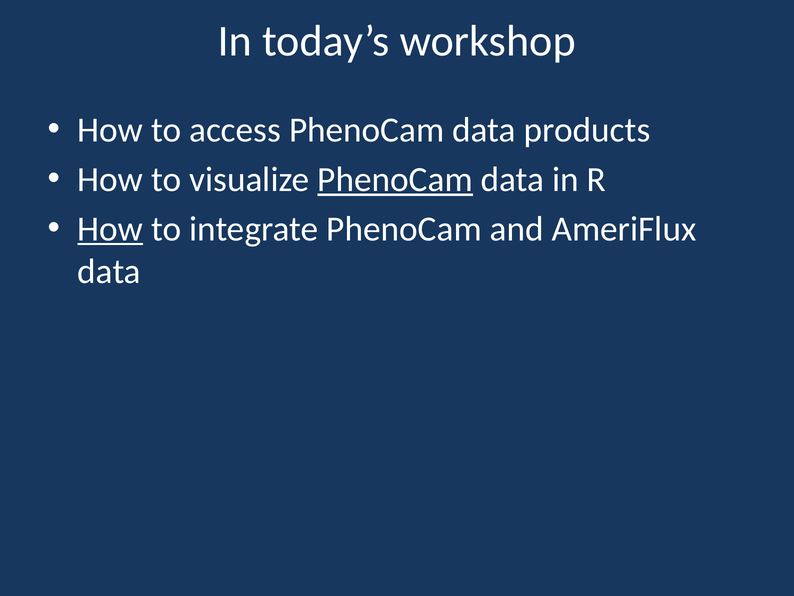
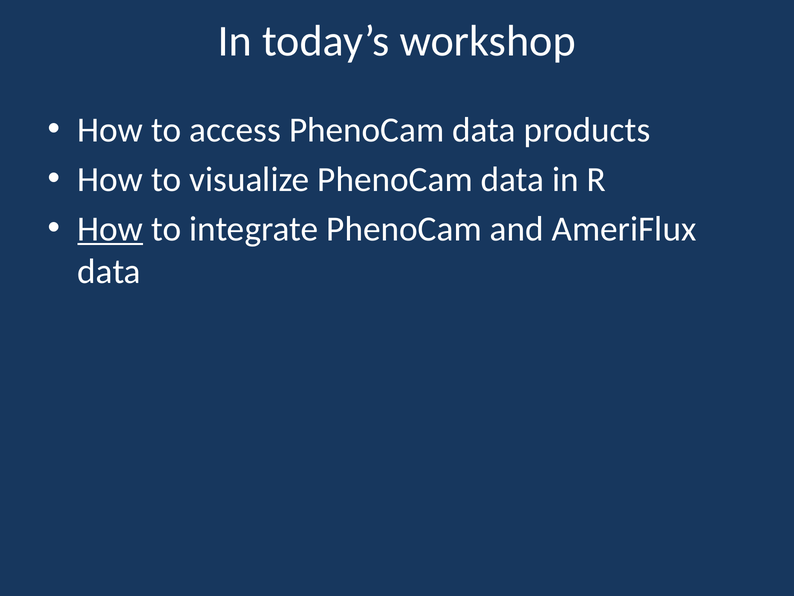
PhenoCam underline: present -> none (395, 179)
